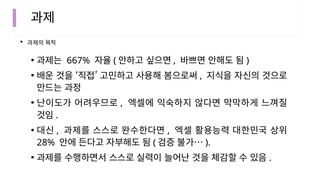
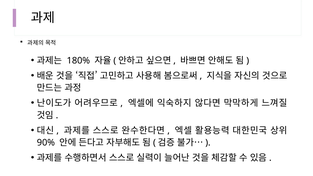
667%: 667% -> 180% (78, 61)
28%: 28% -> 90% (46, 143)
